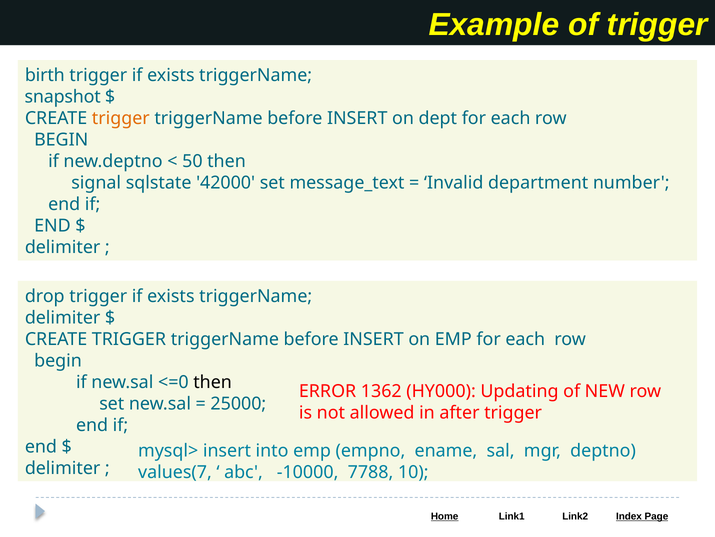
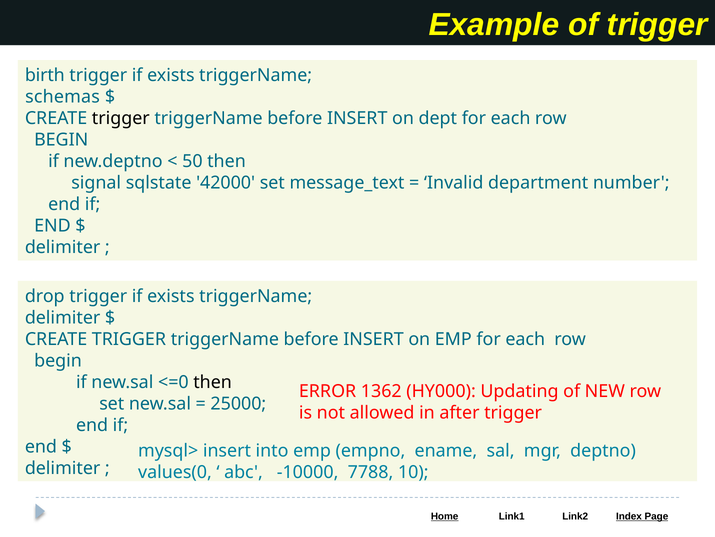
snapshot: snapshot -> schemas (62, 97)
trigger colour: orange -> black (121, 118)
values(7: values(7 -> values(0 (175, 472)
